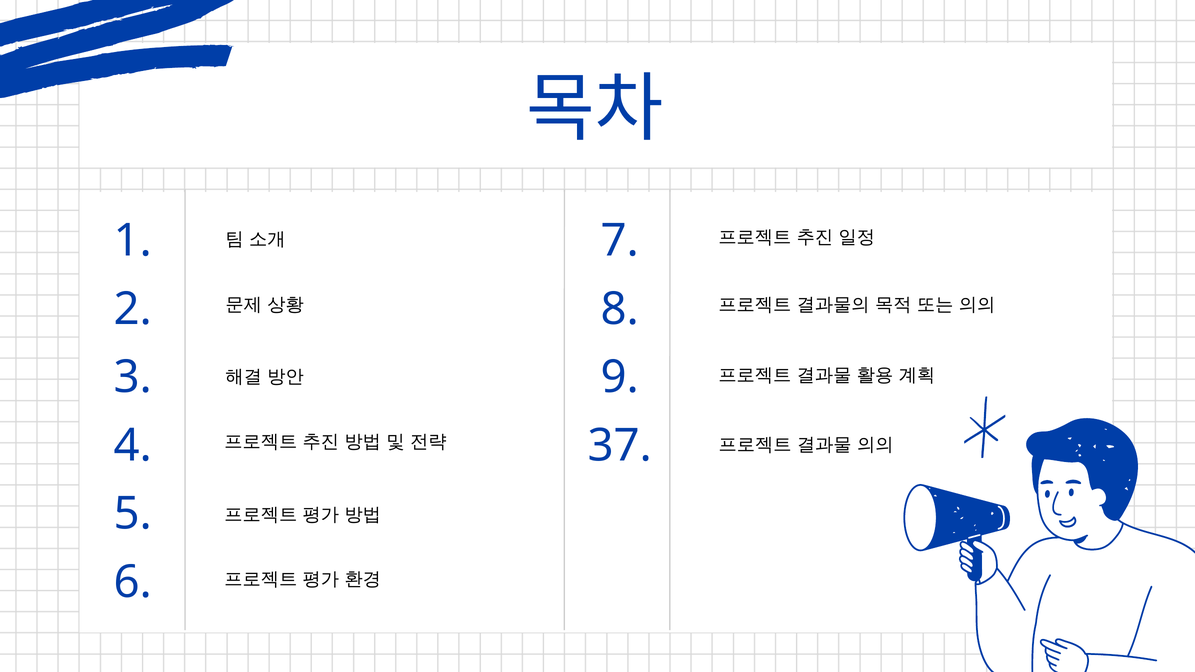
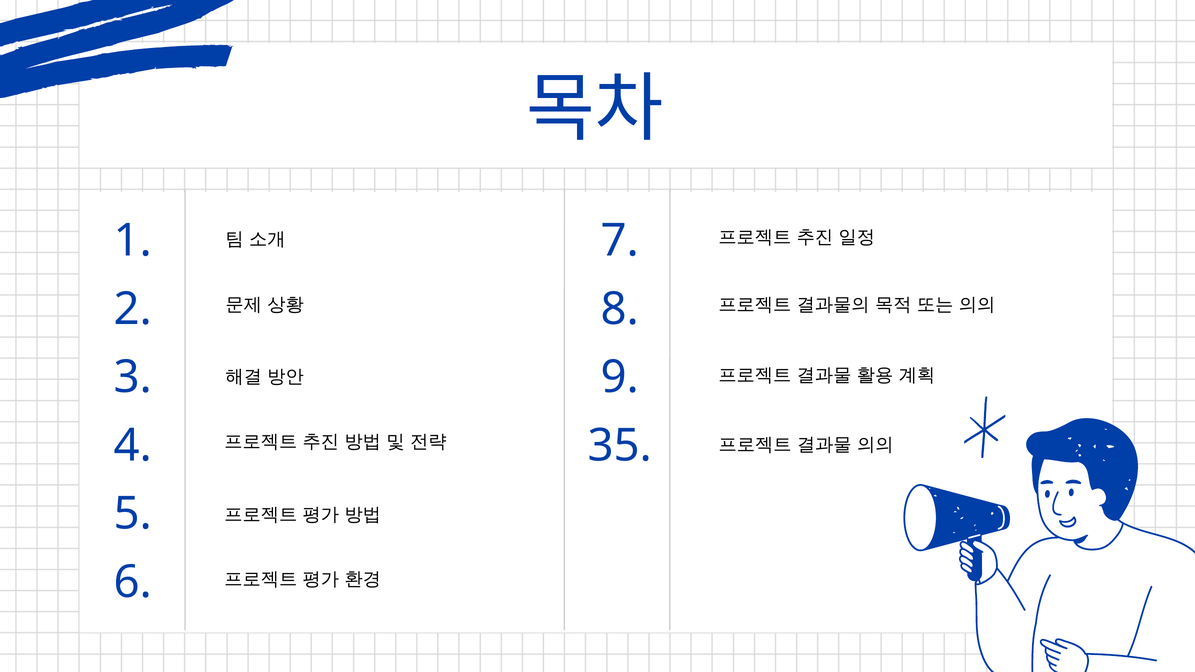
37: 37 -> 35 (620, 446)
